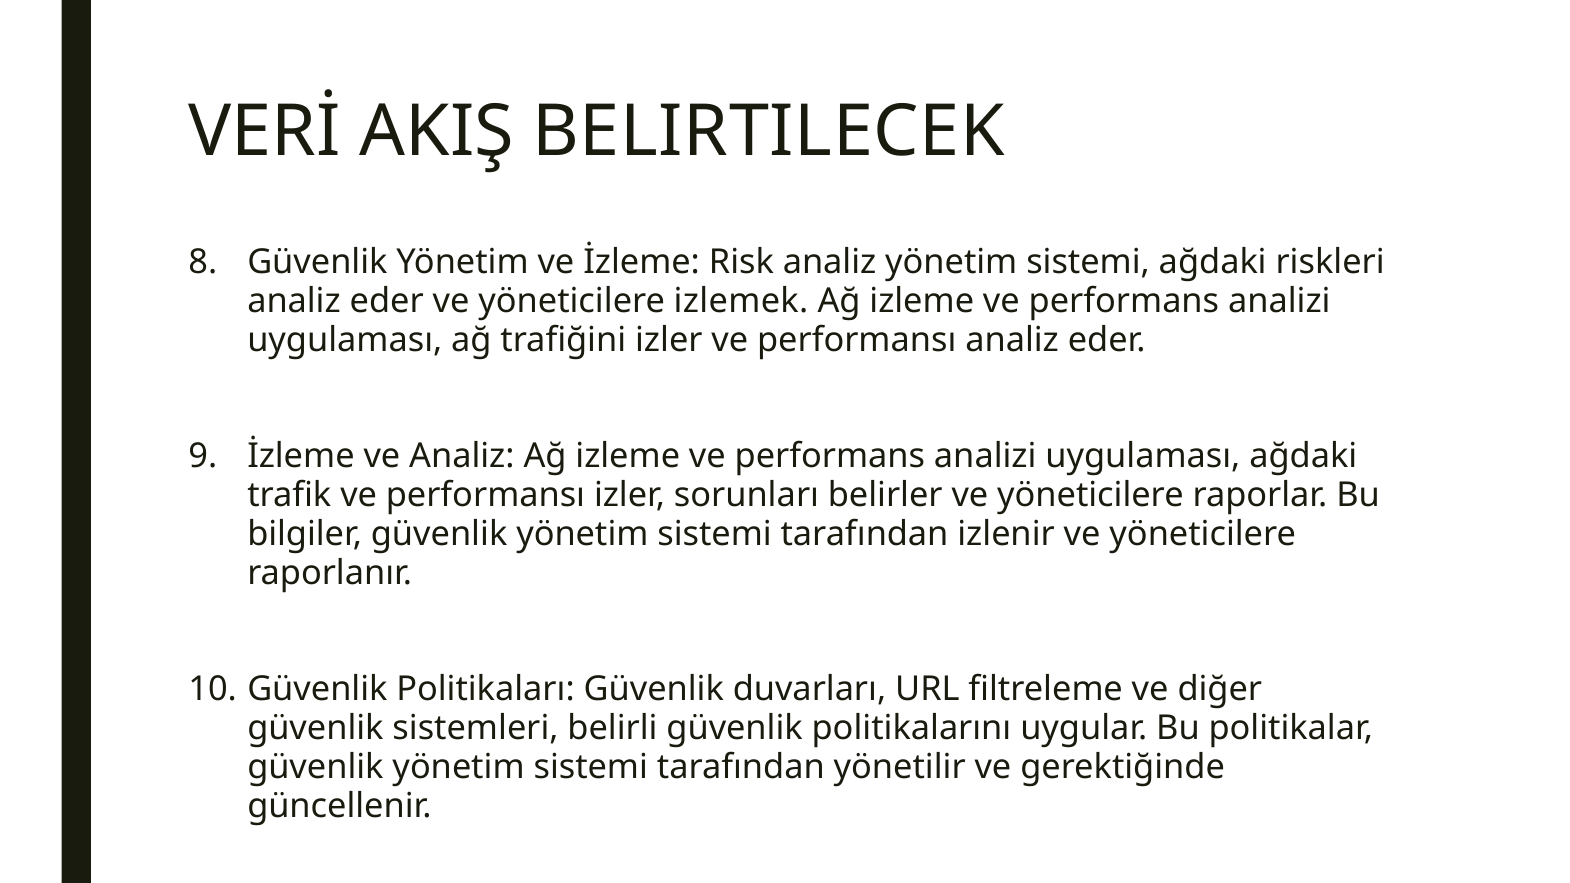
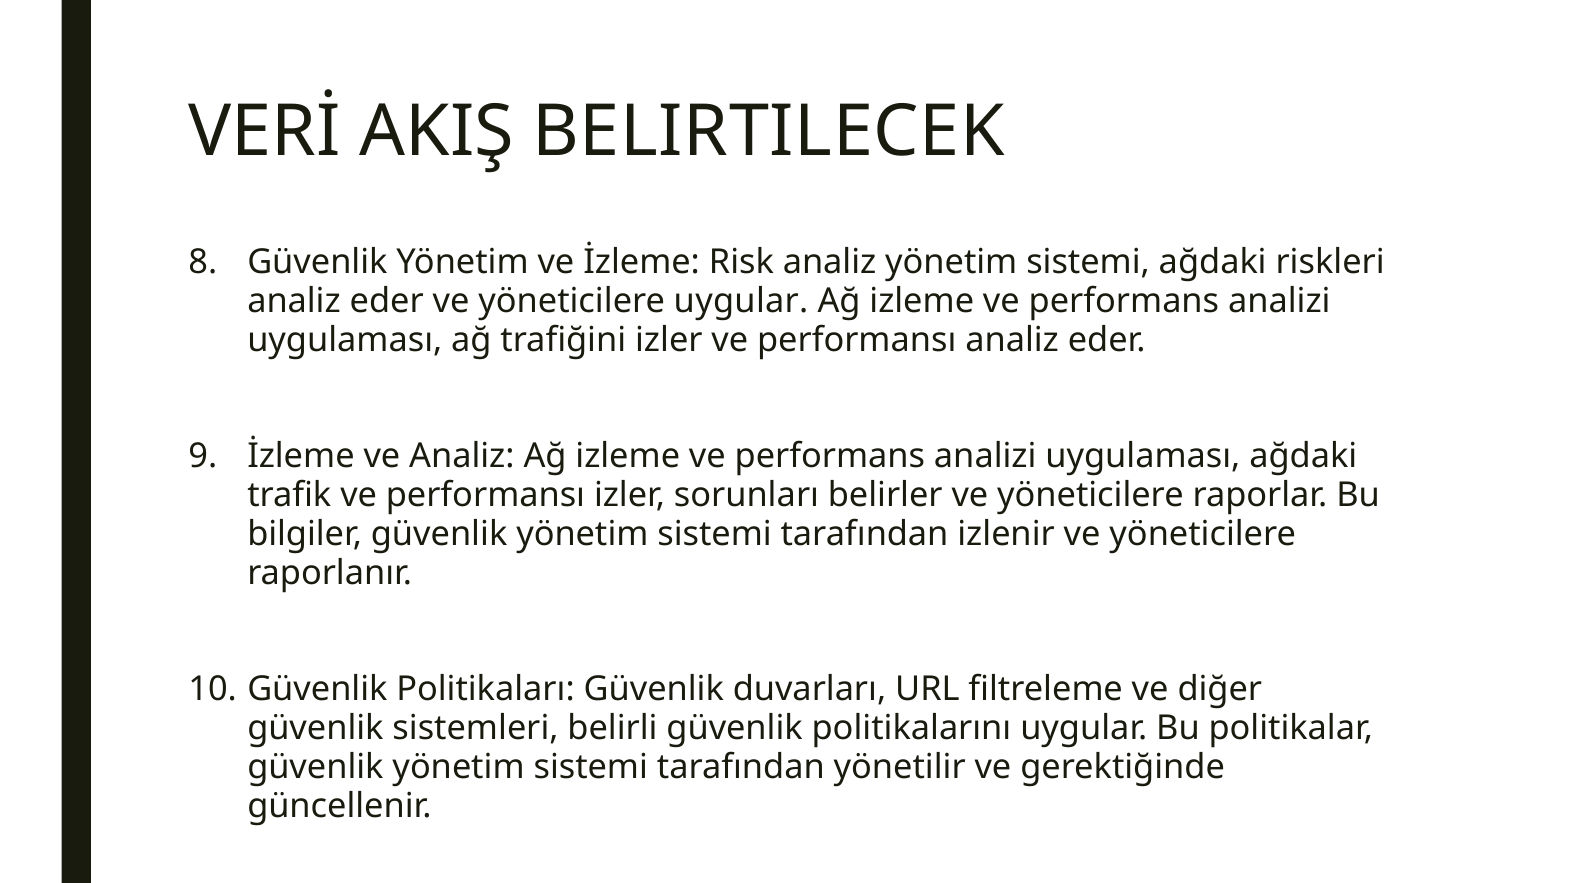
yöneticilere izlemek: izlemek -> uygular (741, 301)
